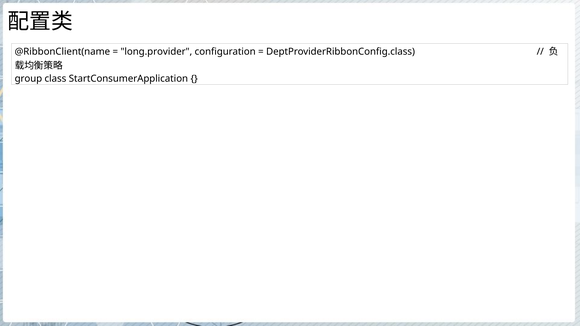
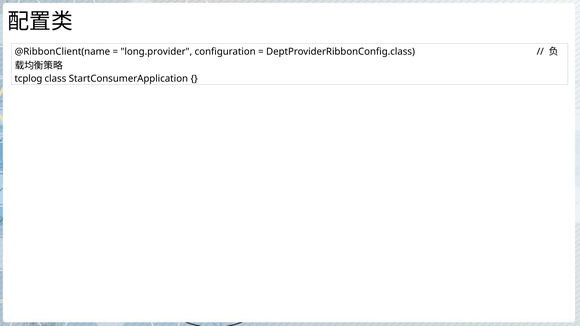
group: group -> tcplog (28, 79)
